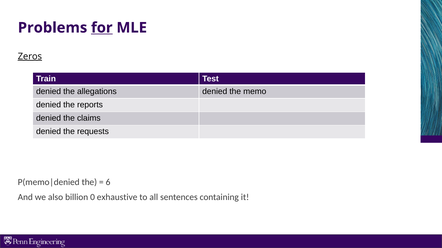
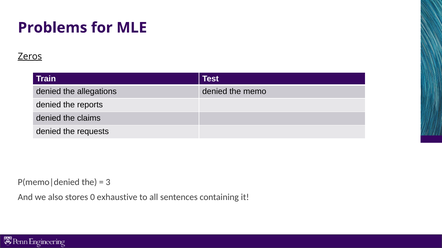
for underline: present -> none (102, 28)
6: 6 -> 3 (108, 183)
billion: billion -> stores (77, 197)
